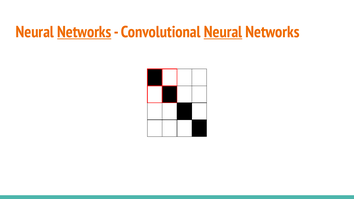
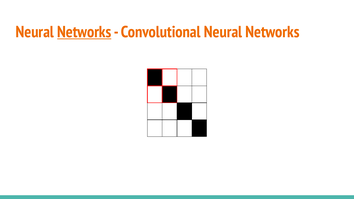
Neural underline: present -> none (223, 32)
